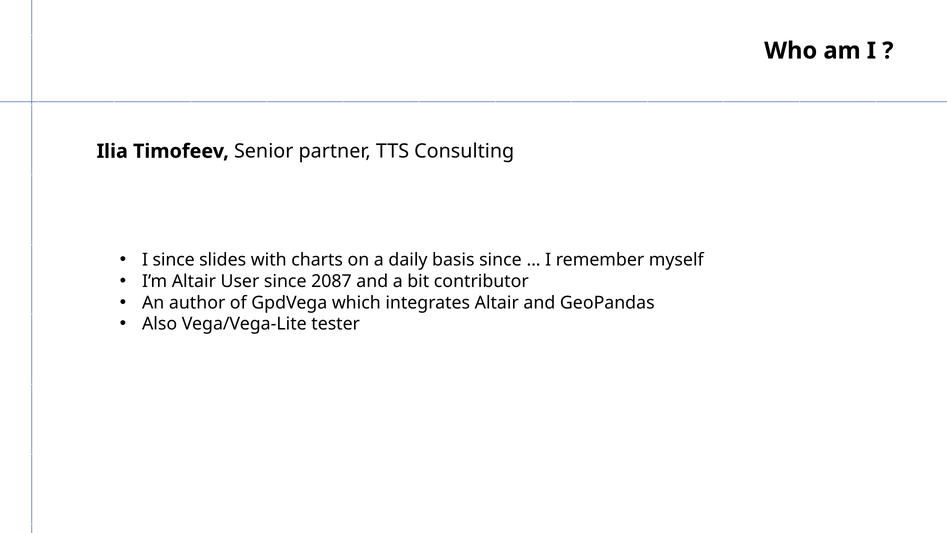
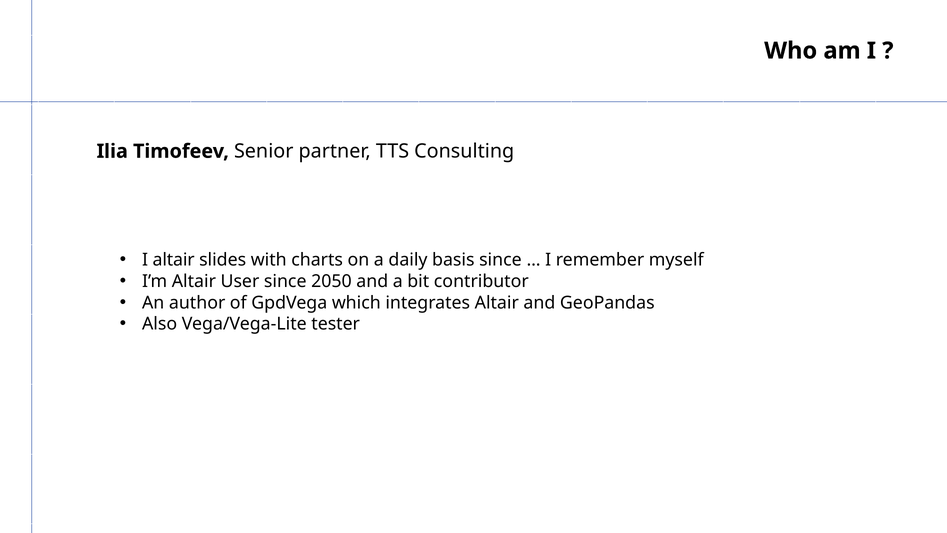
I since: since -> altair (174, 260)
2087: 2087 -> 2050 (331, 281)
